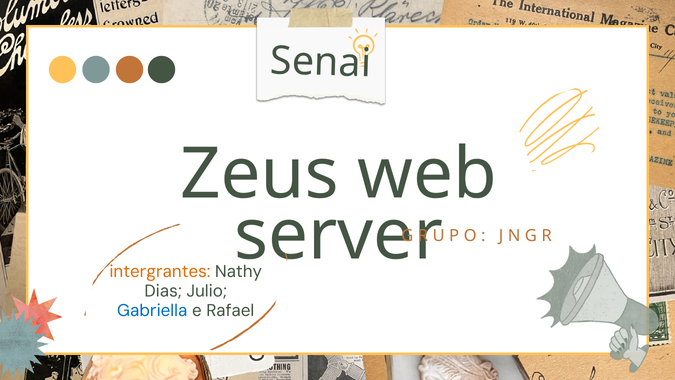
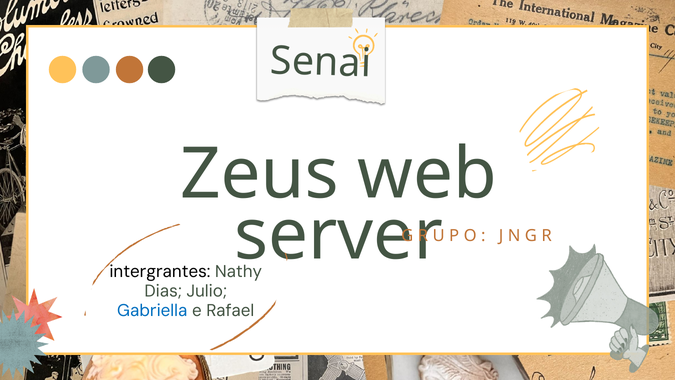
intergrantes colour: orange -> black (160, 271)
